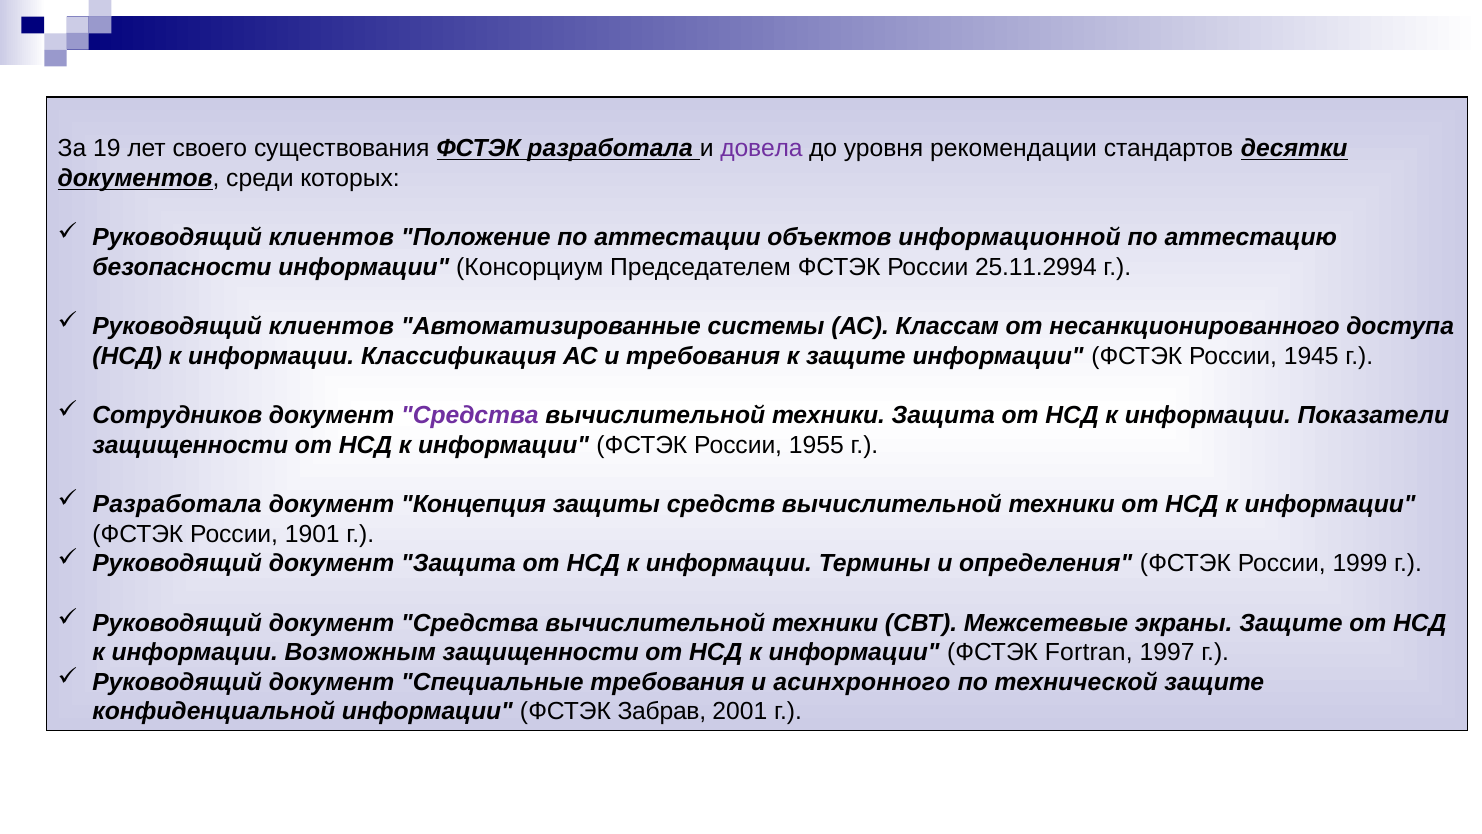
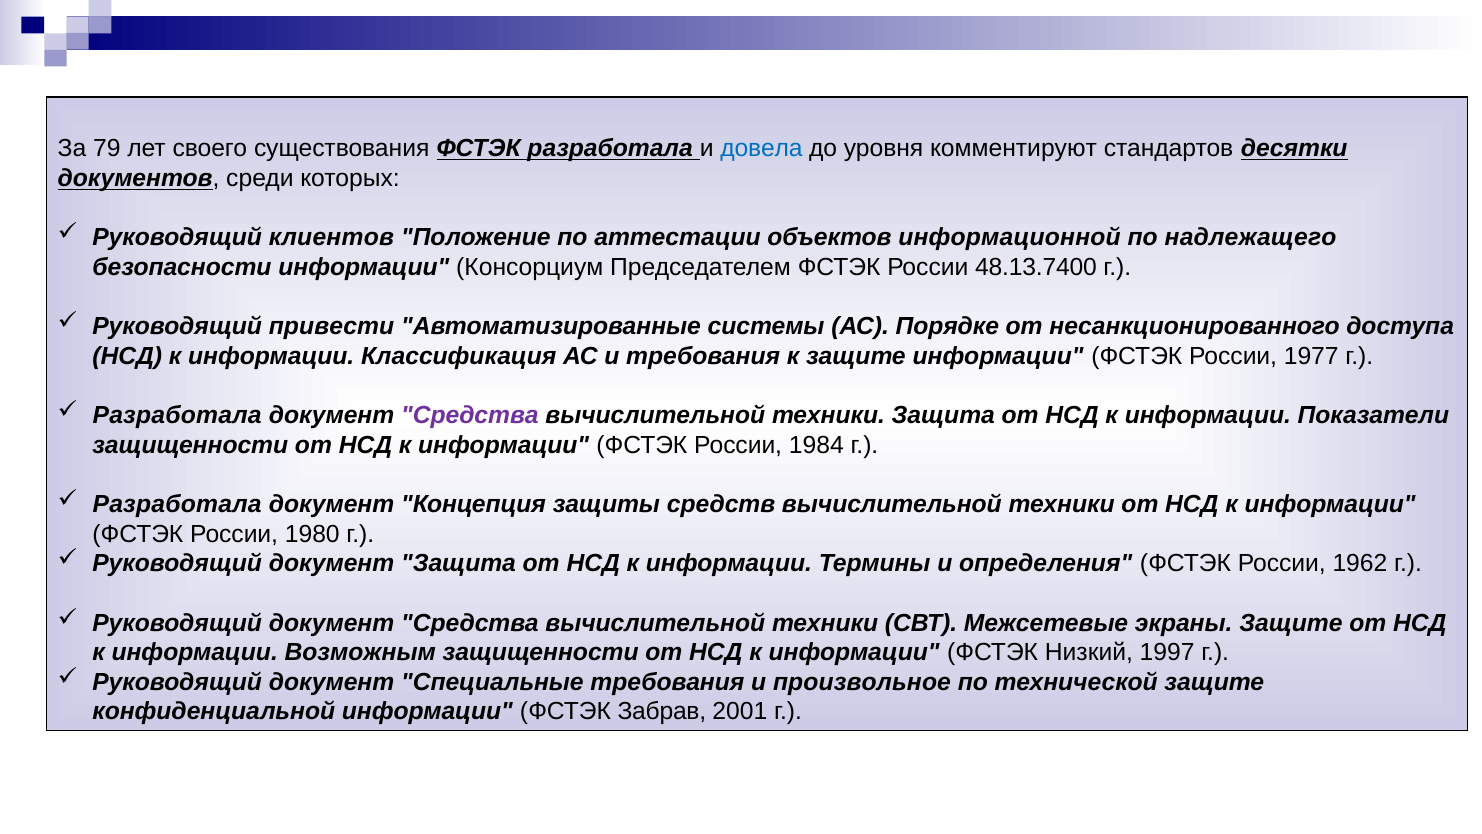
19: 19 -> 79 (107, 149)
довела colour: purple -> blue (761, 149)
рекомендации: рекомендации -> комментируют (1014, 149)
аттестацию: аттестацию -> надлежащего (1251, 238)
25.11.2994: 25.11.2994 -> 48.13.7400 (1036, 267)
клиентов: клиентов -> привести (332, 326)
Классам: Классам -> Порядке (947, 326)
1945: 1945 -> 1977 (1311, 356)
Сотрудников: Сотрудников -> Разработала (177, 415)
1955: 1955 -> 1984 (816, 445)
1901: 1901 -> 1980 (312, 534)
1999: 1999 -> 1962 (1360, 563)
Fortran: Fortran -> Низкий (1089, 652)
асинхронного: асинхронного -> произвольное (862, 682)
